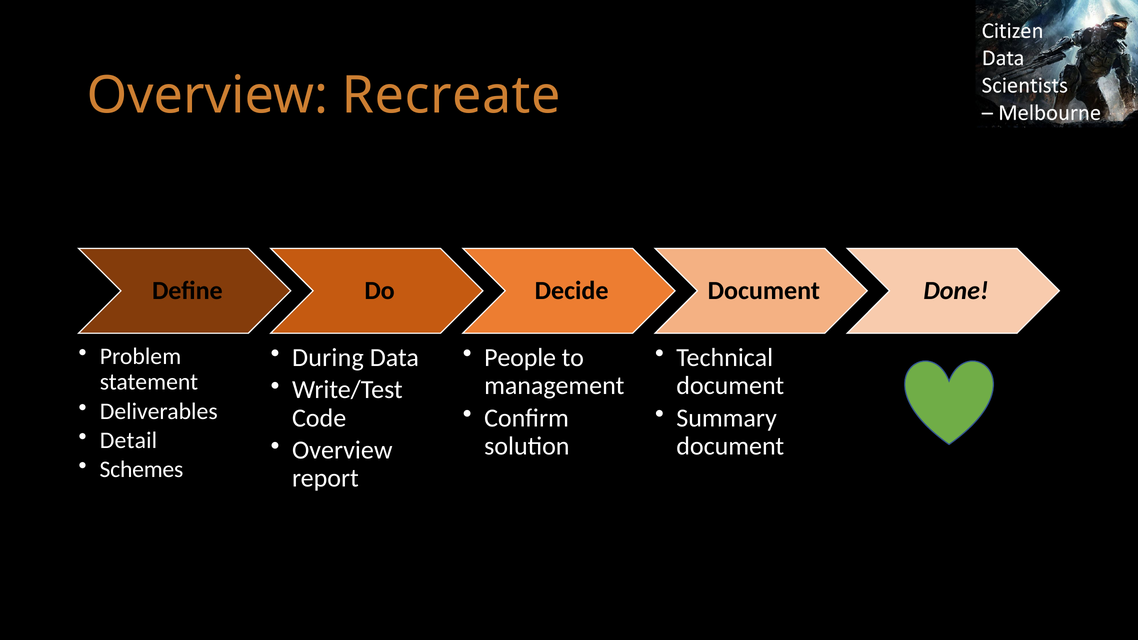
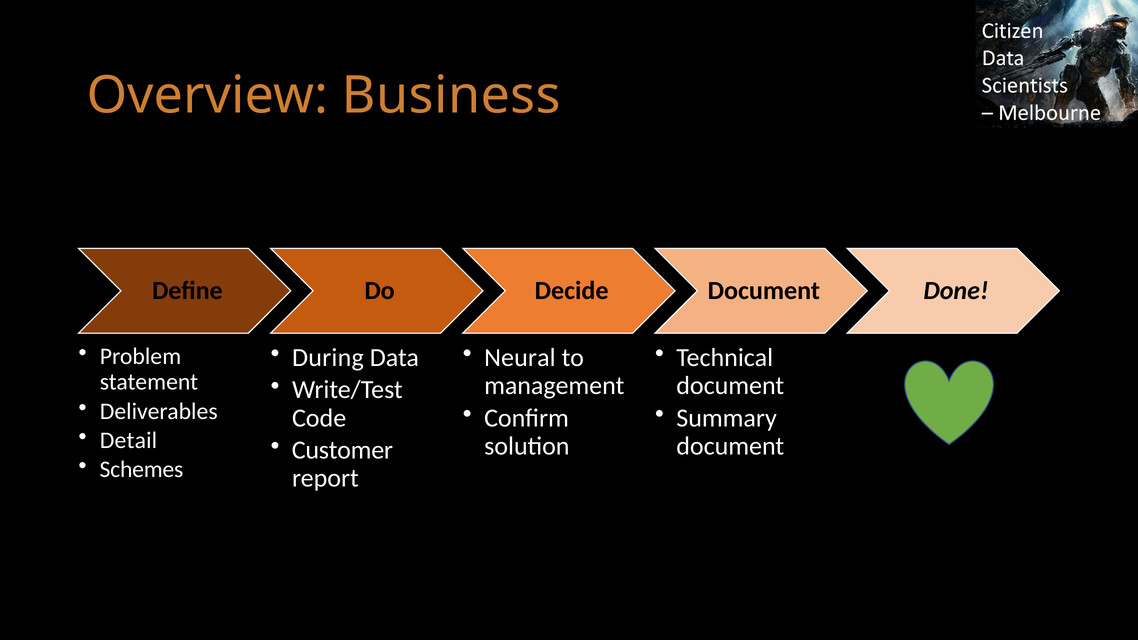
Recreate: Recreate -> Business (451, 96)
People: People -> Neural (520, 358)
Overview: Overview -> Customer (342, 450)
